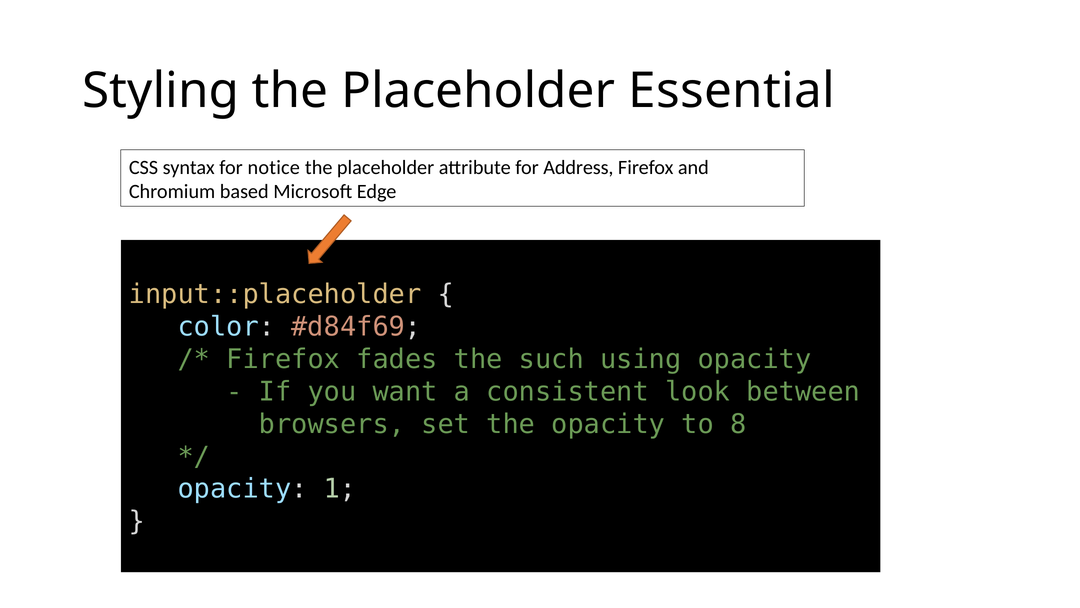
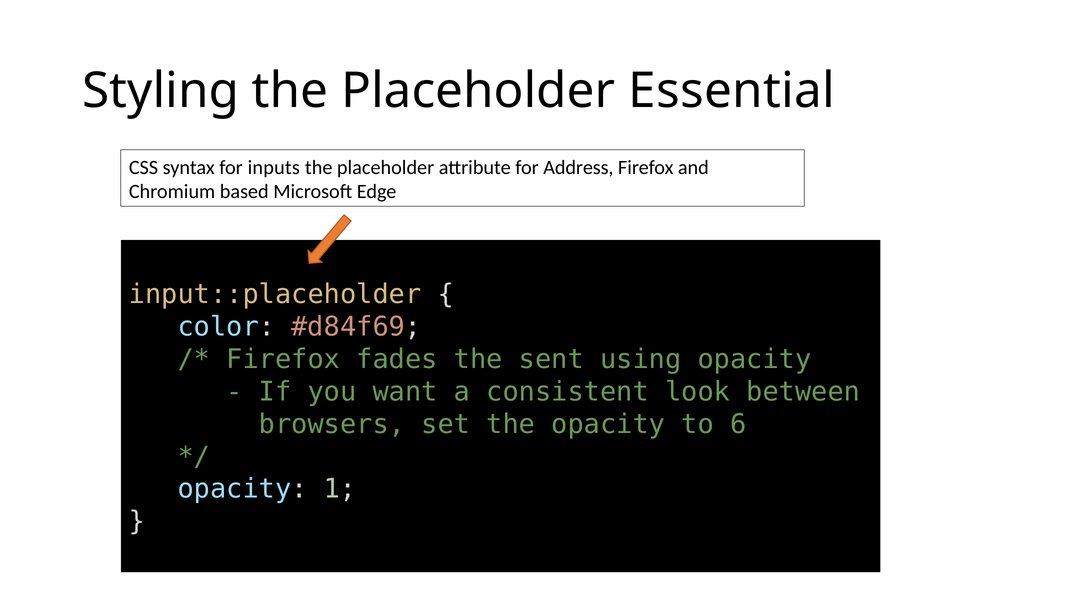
notice: notice -> inputs (274, 167)
such: such -> sent (551, 359)
8: 8 -> 6 (738, 424)
